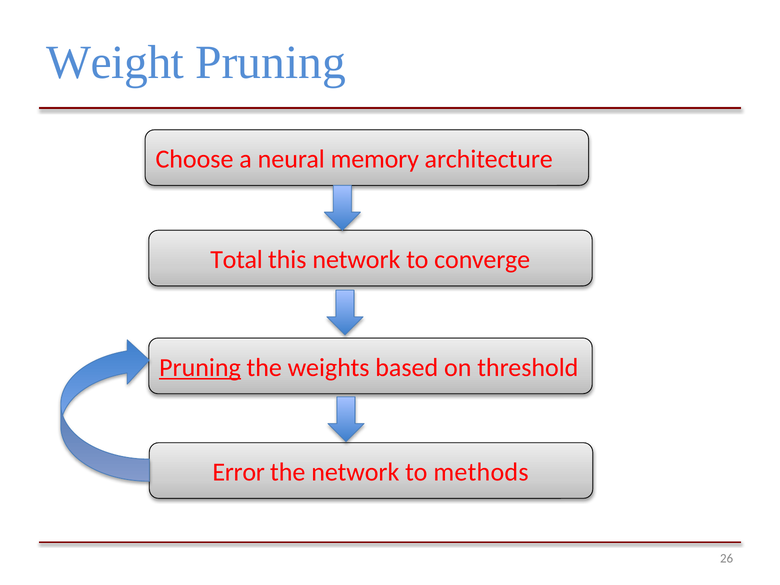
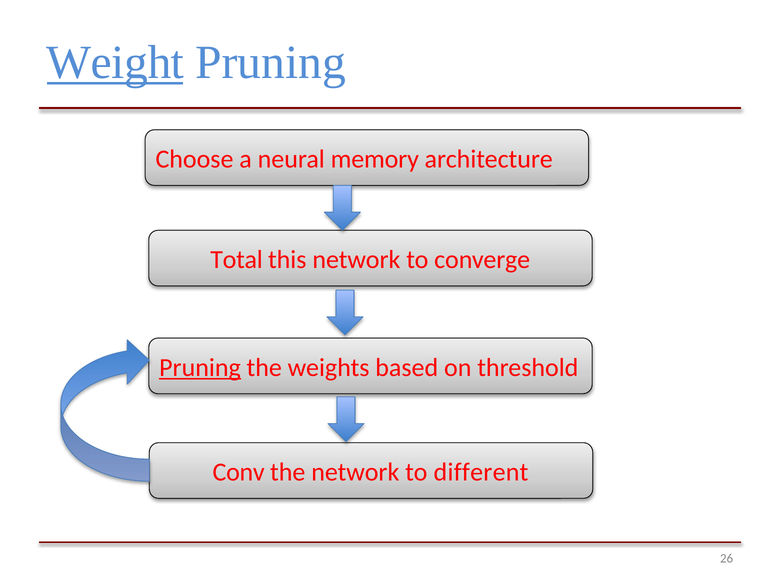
Weight underline: none -> present (115, 63)
Error: Error -> Conv (239, 472)
methods: methods -> different (481, 472)
